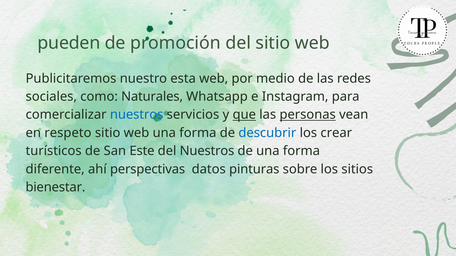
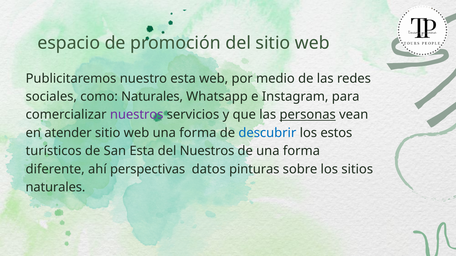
pueden: pueden -> espacio (69, 43)
nuestros colour: blue -> purple (137, 115)
que underline: present -> none (244, 115)
respeto: respeto -> atender (68, 133)
crear: crear -> estos (336, 133)
San Este: Este -> Esta (142, 151)
bienestar: bienestar -> naturales (55, 188)
